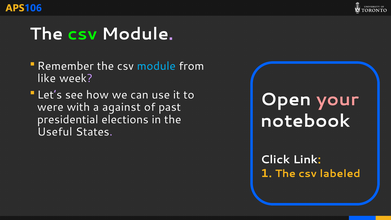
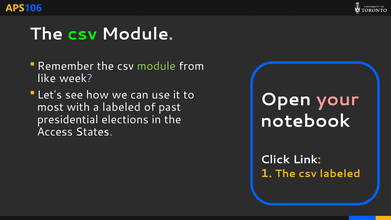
module colour: light blue -> light green (156, 66)
were: were -> most (50, 107)
a against: against -> labeled (121, 107)
Useful: Useful -> Access (55, 132)
